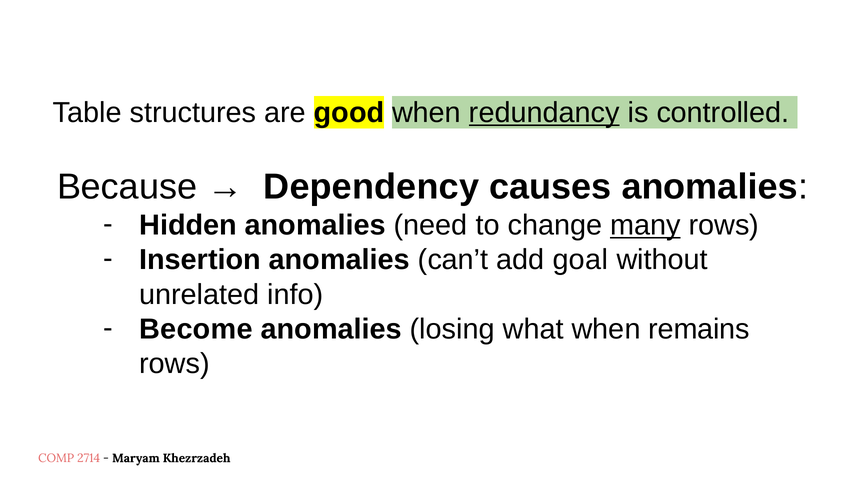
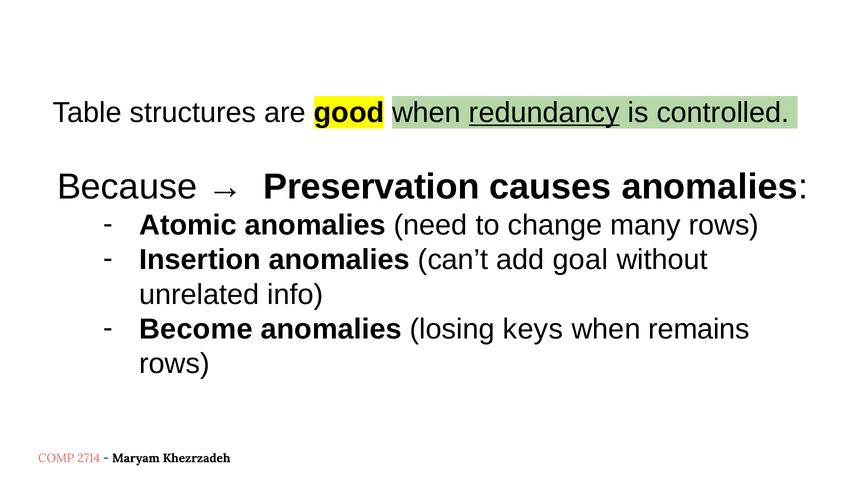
Dependency: Dependency -> Preservation (371, 187)
Hidden: Hidden -> Atomic (188, 225)
many underline: present -> none (645, 225)
what: what -> keys (533, 329)
